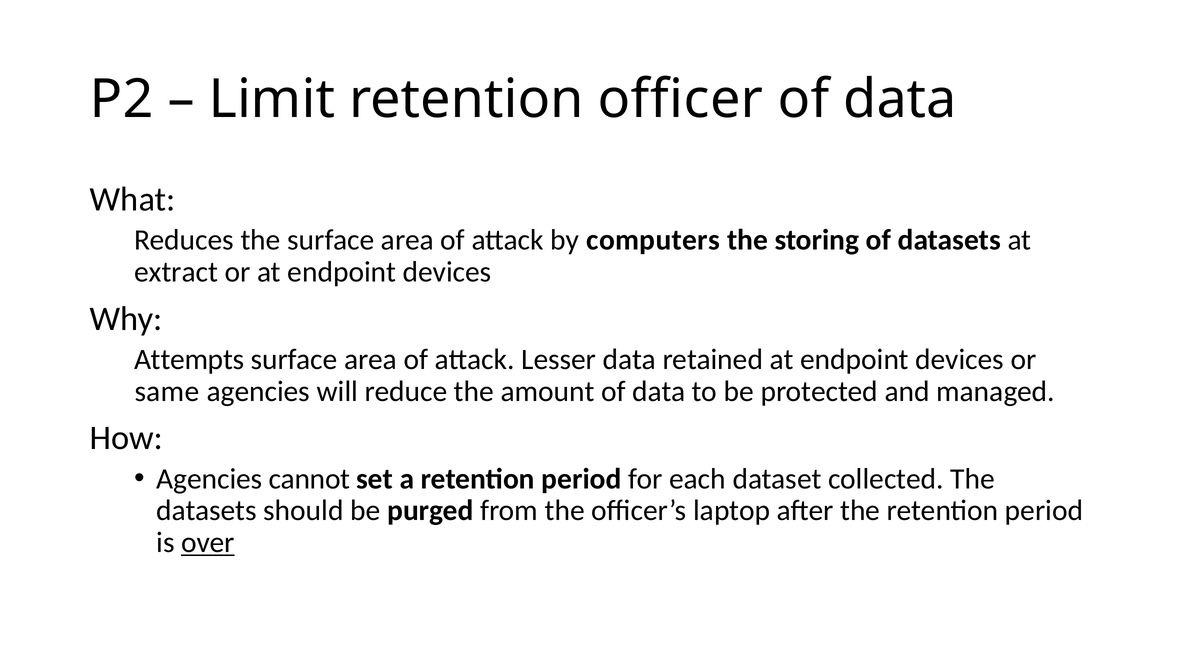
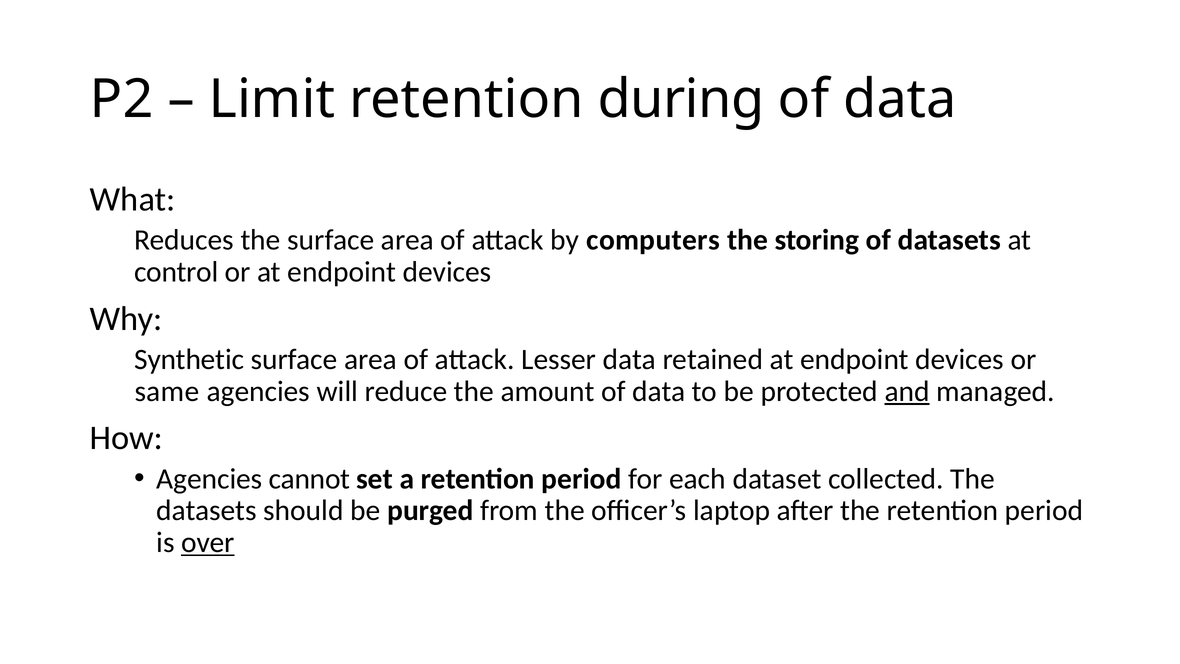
officer: officer -> during (681, 99)
extract: extract -> control (176, 272)
Attempts: Attempts -> Synthetic (189, 359)
and underline: none -> present (907, 391)
